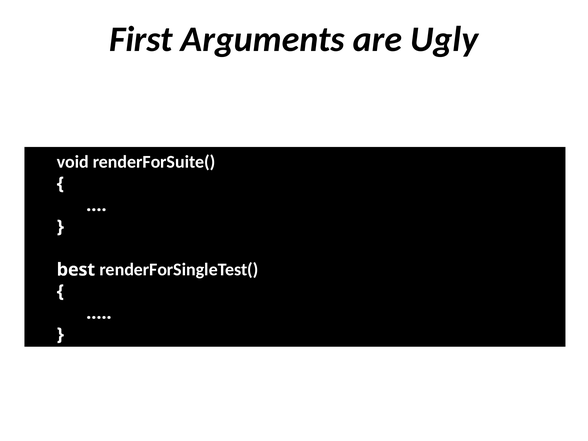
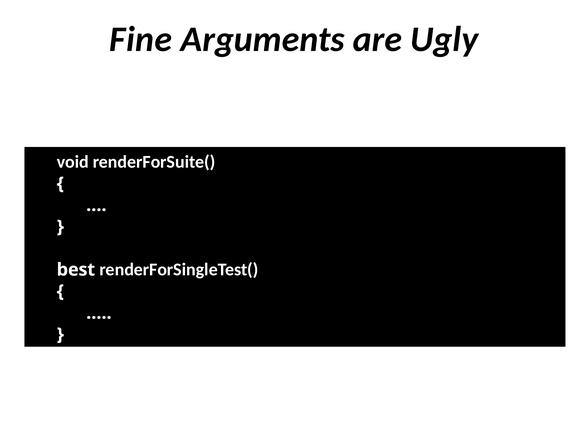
First: First -> Fine (141, 39)
